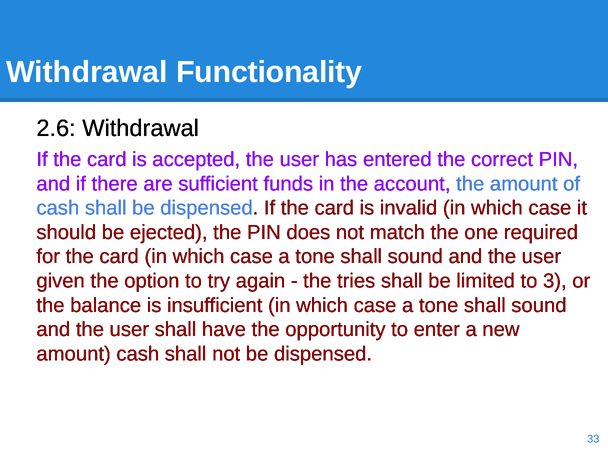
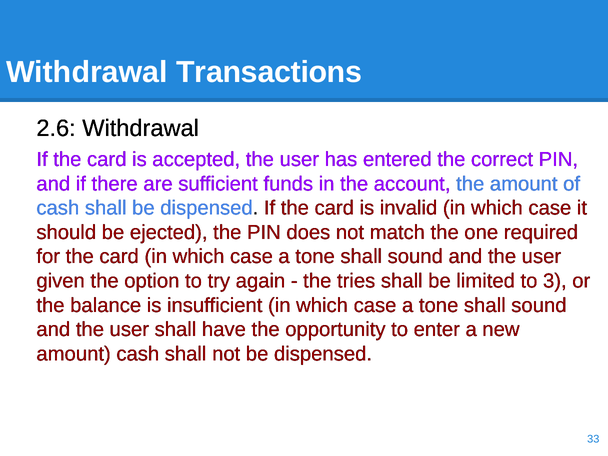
Functionality: Functionality -> Transactions (269, 72)
